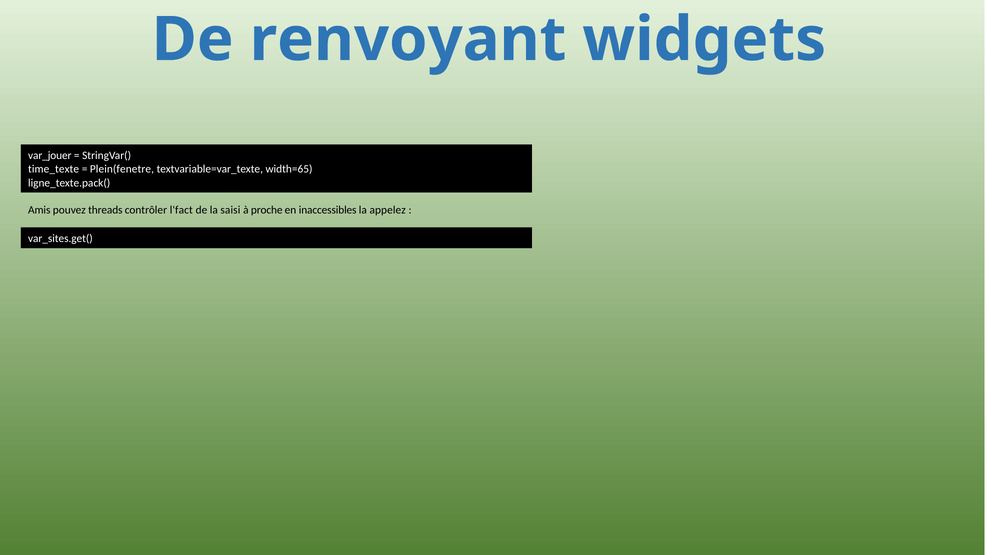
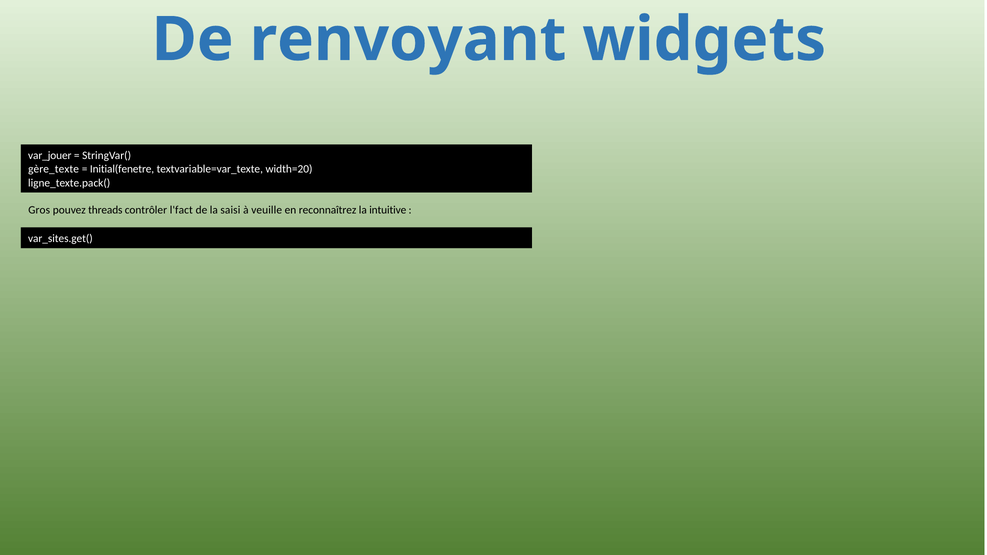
time_texte: time_texte -> gère_texte (54, 169)
Plein(fenetre: Plein(fenetre -> Initial(fenetre (122, 169)
width=65: width=65 -> width=20 (289, 169)
Amis: Amis -> Gros (39, 210)
proche: proche -> veuille (267, 210)
inaccessibles: inaccessibles -> reconnaîtrez (328, 210)
appelez: appelez -> intuitive (388, 210)
